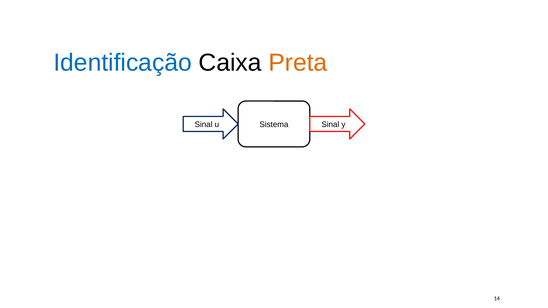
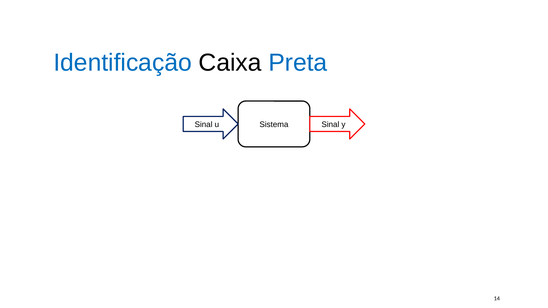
Preta colour: orange -> blue (298, 63)
